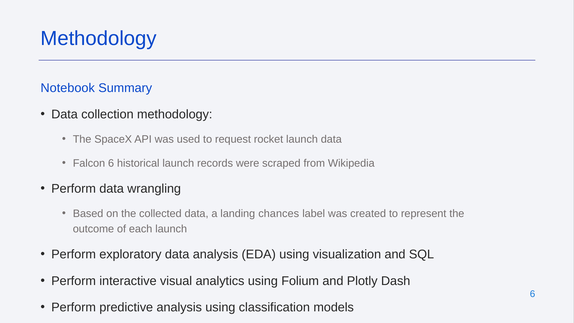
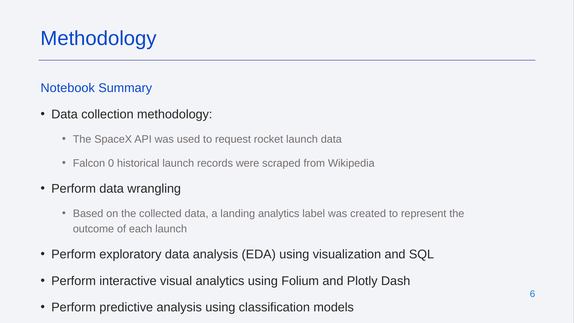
Falcon 6: 6 -> 0 (111, 163)
landing chances: chances -> analytics (279, 213)
